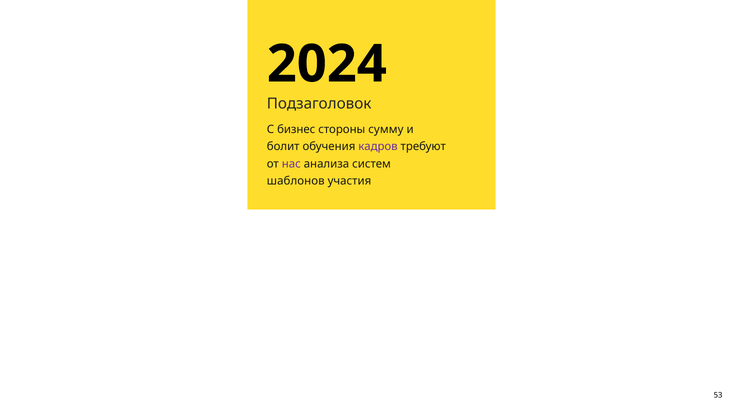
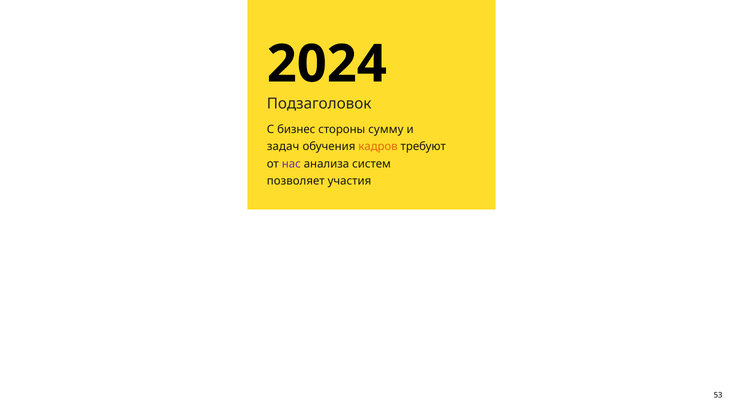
болит: болит -> задач (283, 147)
кадров colour: purple -> orange (378, 147)
шаблонов: шаблонов -> позволяет (296, 181)
